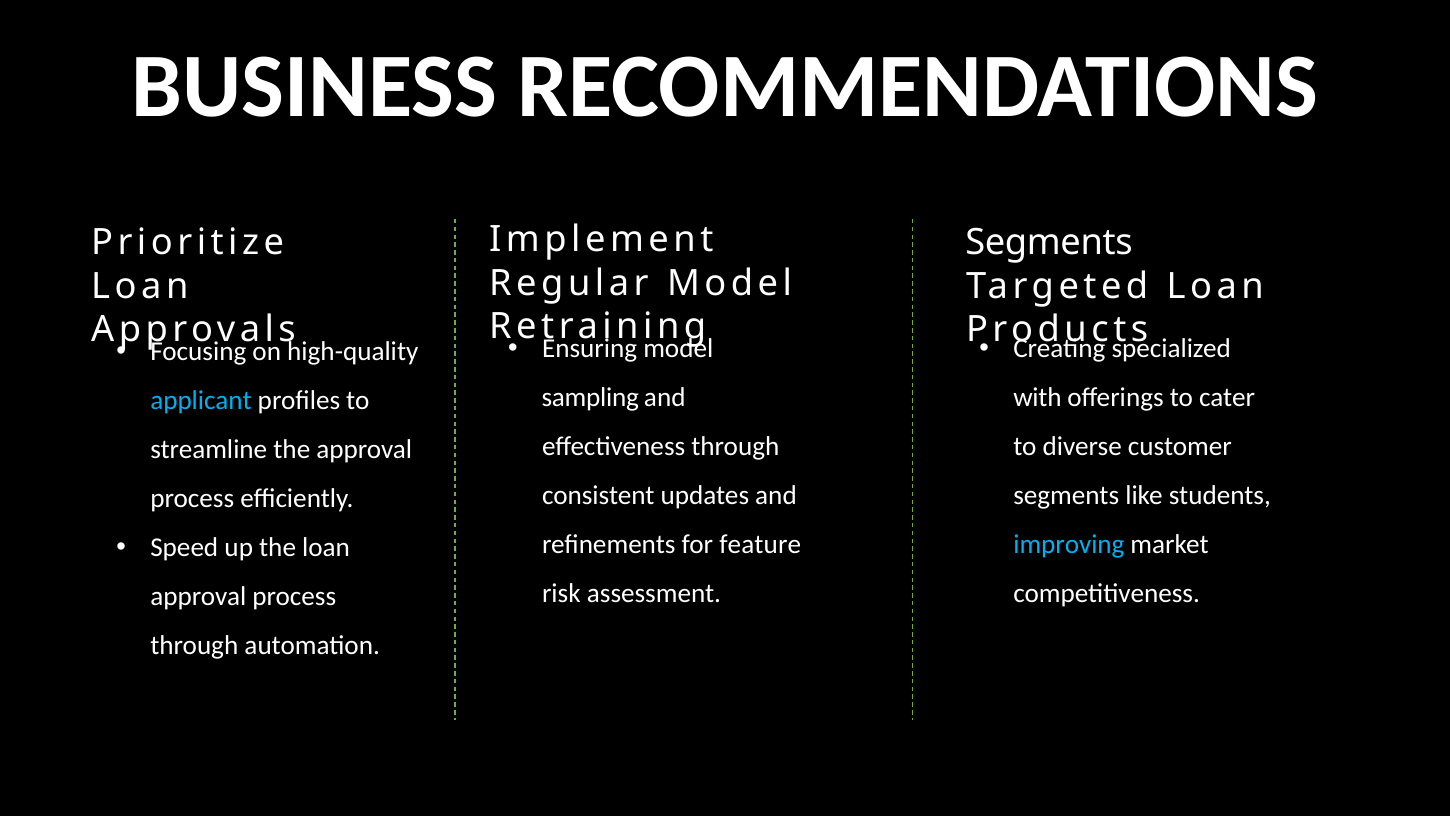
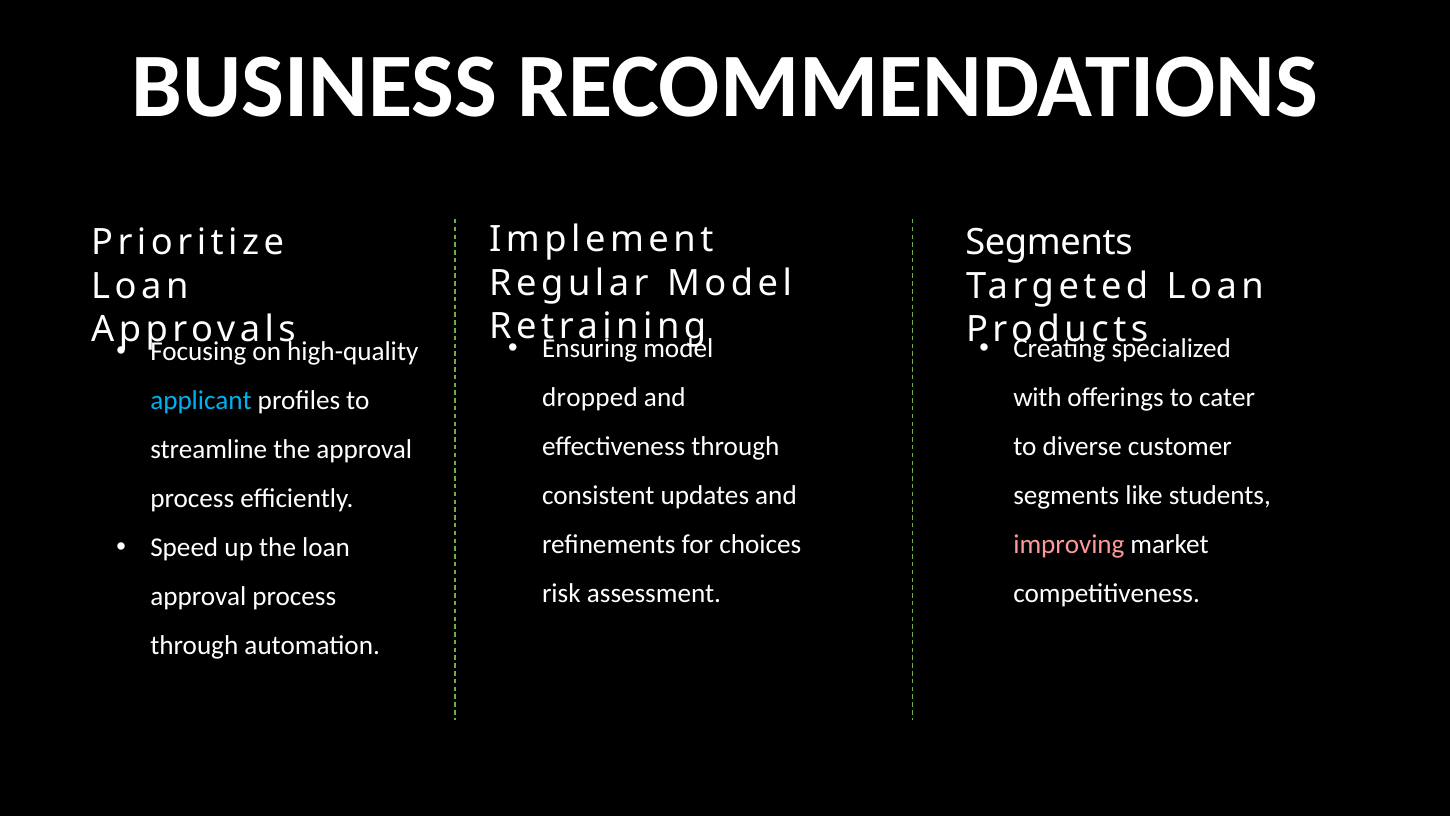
sampling: sampling -> dropped (590, 398)
feature: feature -> choices (760, 544)
improving colour: light blue -> pink (1069, 544)
